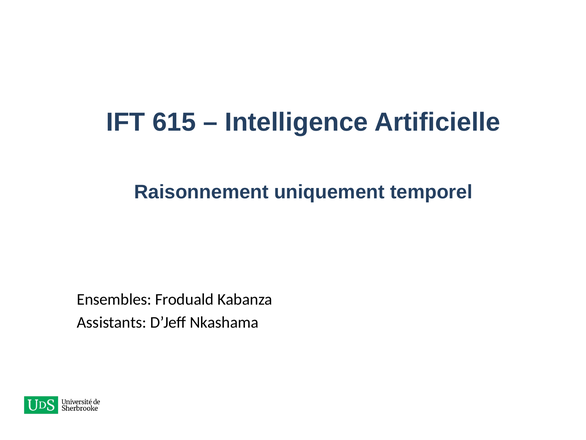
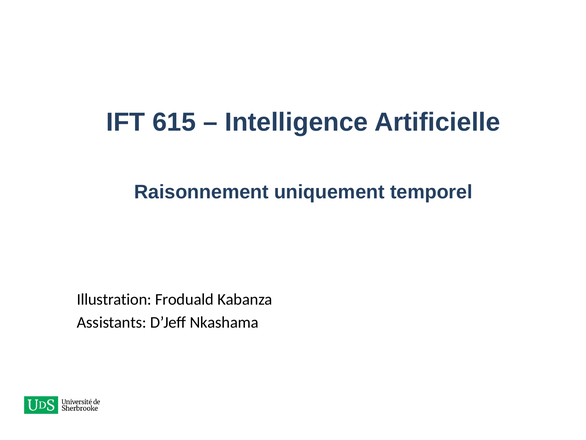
Ensembles: Ensembles -> Illustration (114, 299)
